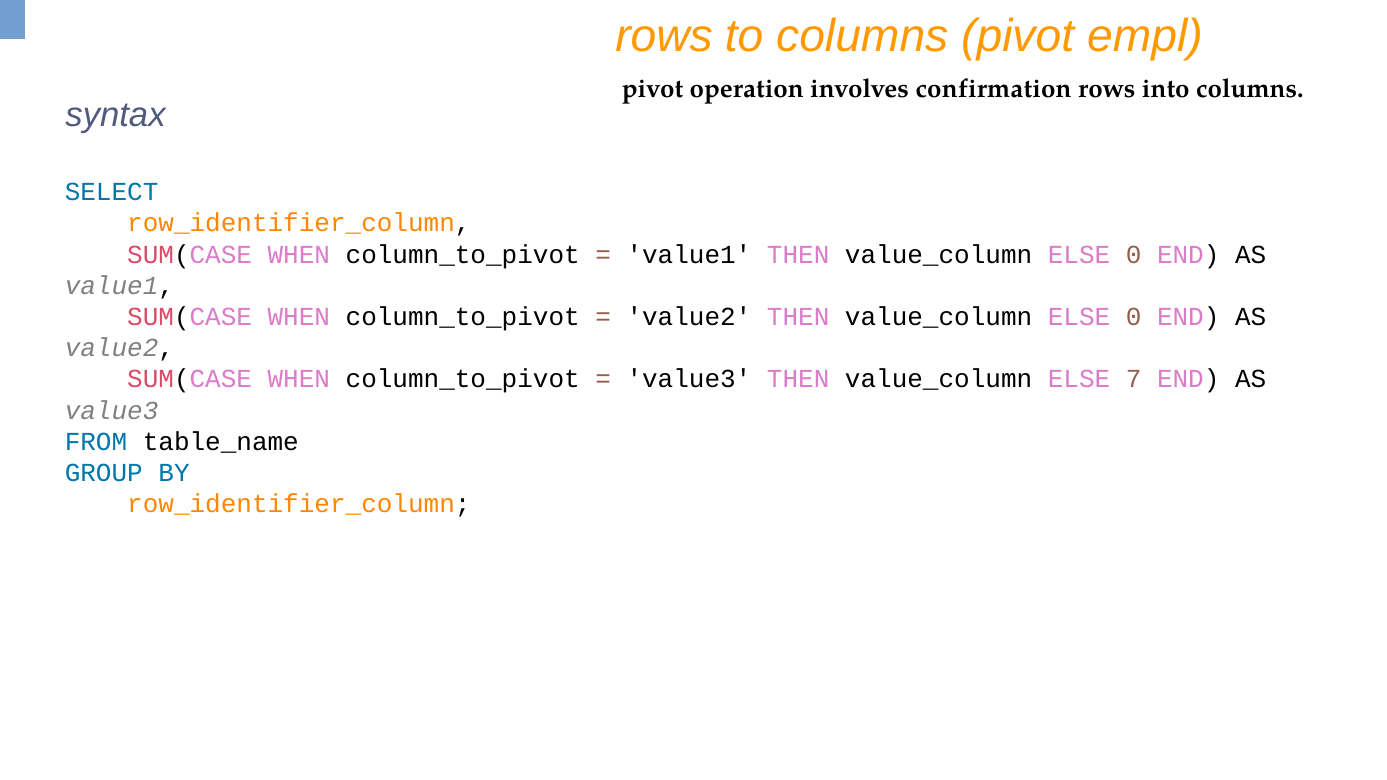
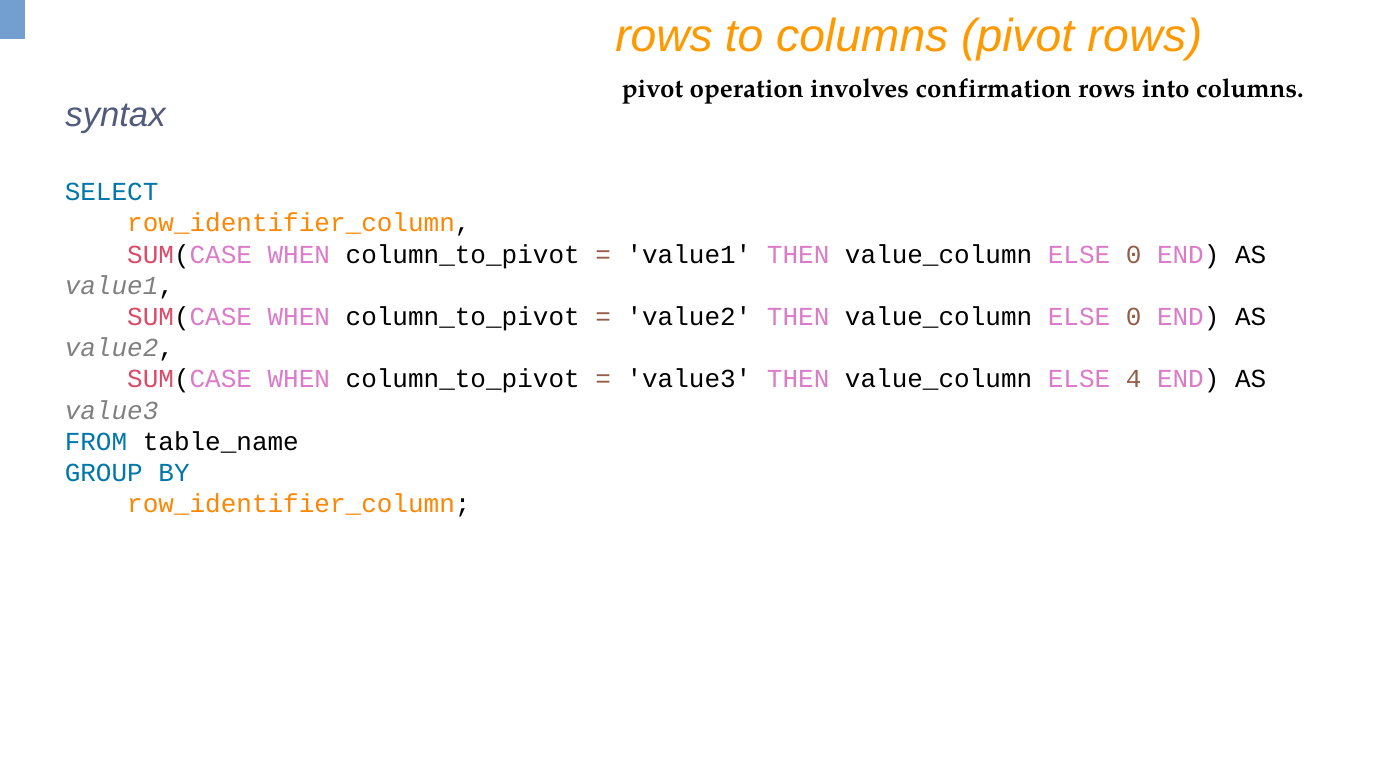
pivot empl: empl -> rows (1145, 36)
7: 7 -> 4 (1134, 379)
